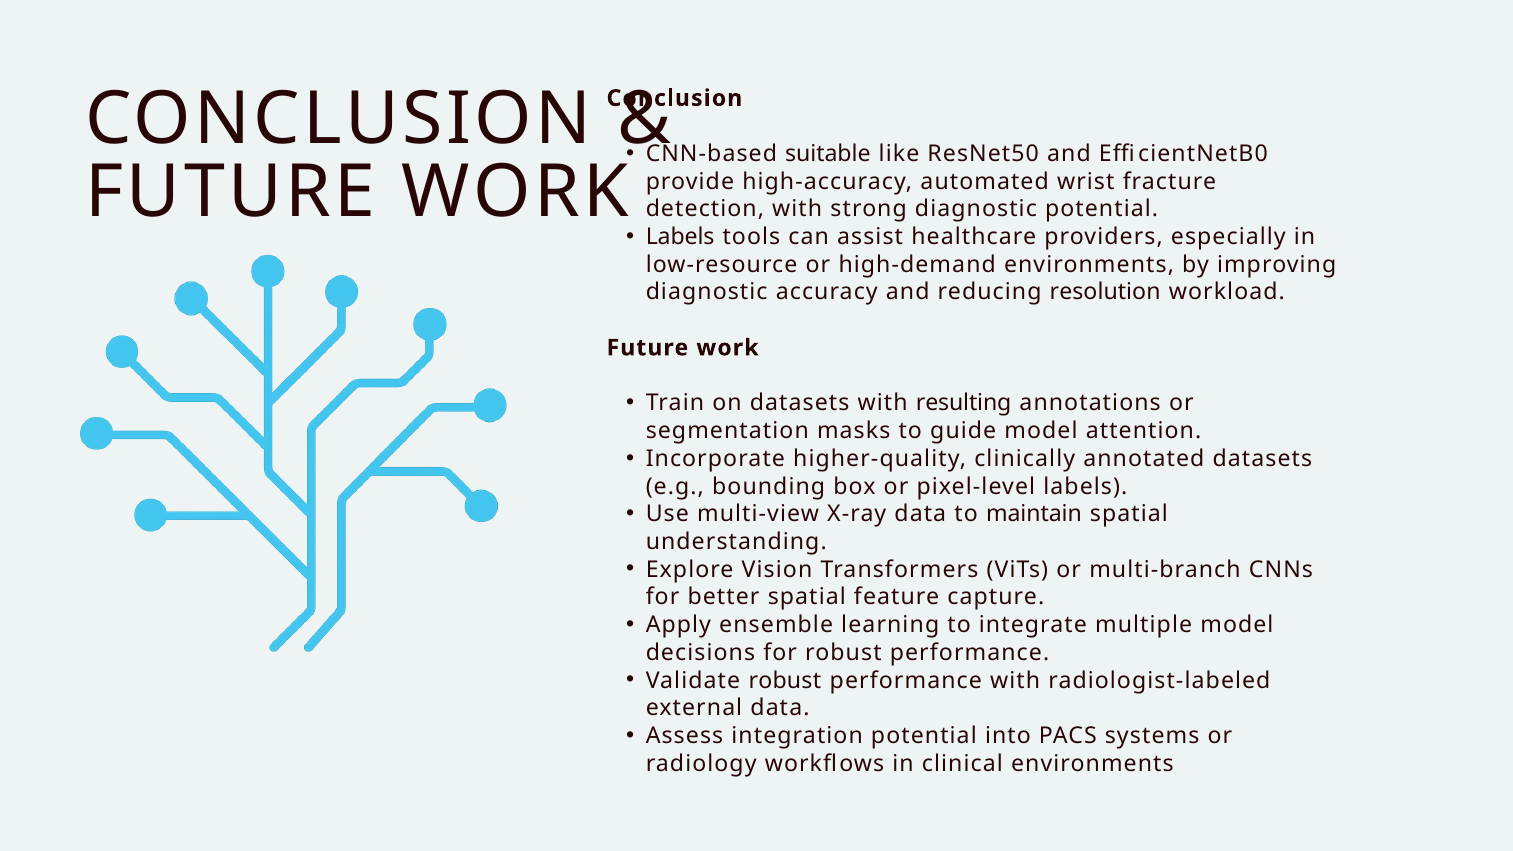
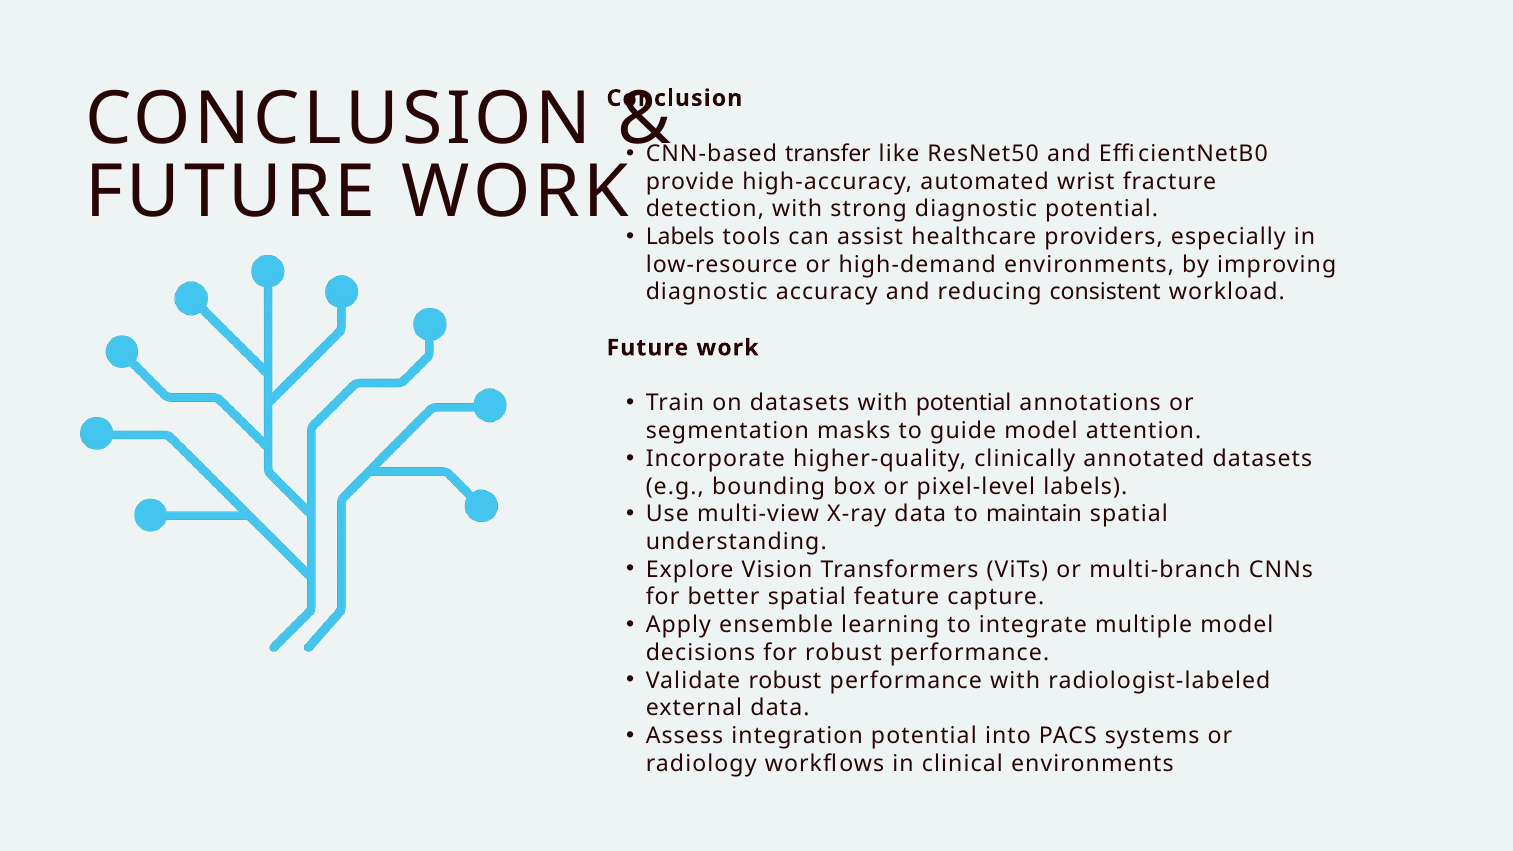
suitable: suitable -> transfer (828, 154)
resolution: resolution -> consistent (1105, 292)
with resulting: resulting -> potential (964, 403)
